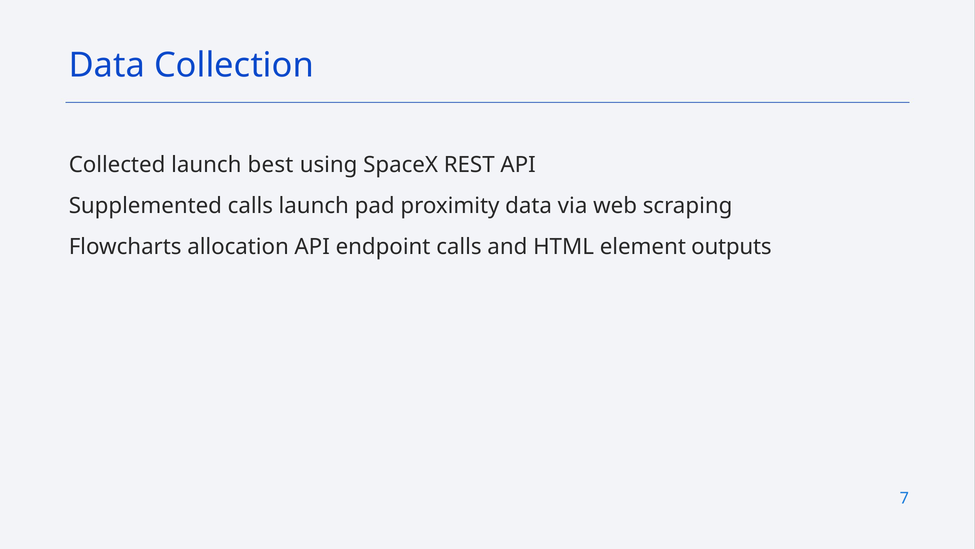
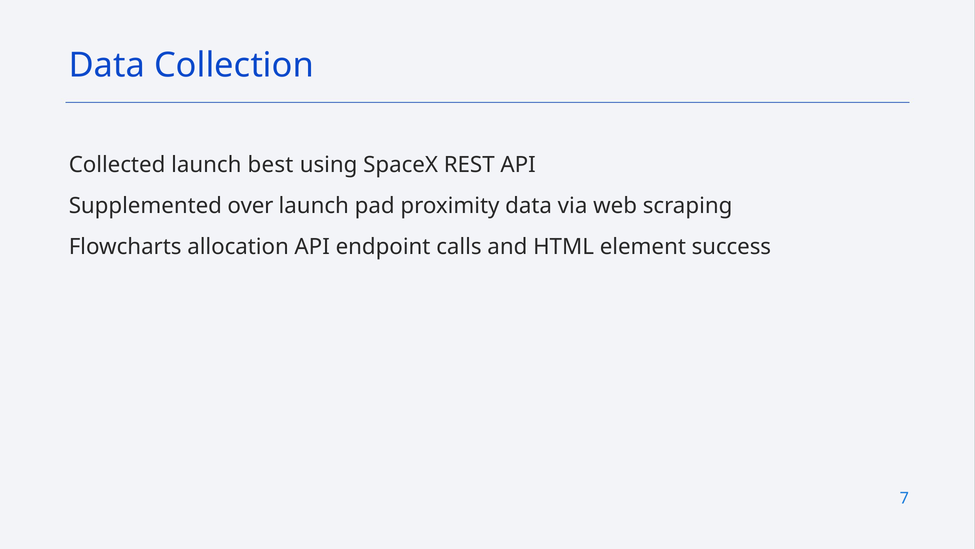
Supplemented calls: calls -> over (250, 206)
outputs: outputs -> success (731, 247)
